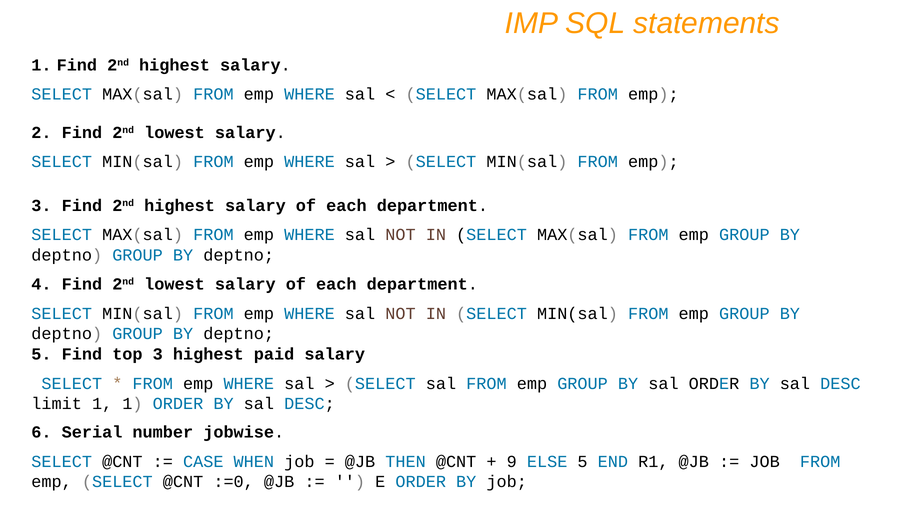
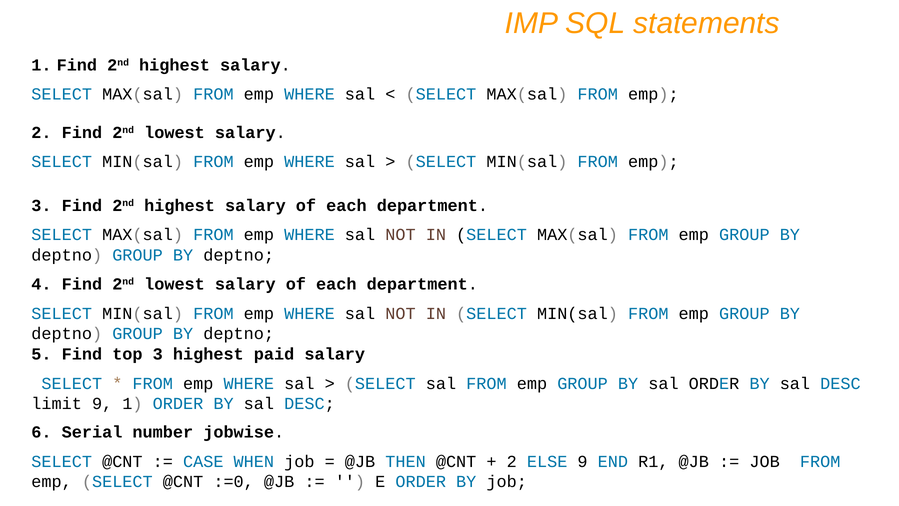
limit 1: 1 -> 9 (102, 403)
9: 9 -> 2 (512, 461)
ELSE 5: 5 -> 9 (583, 461)
